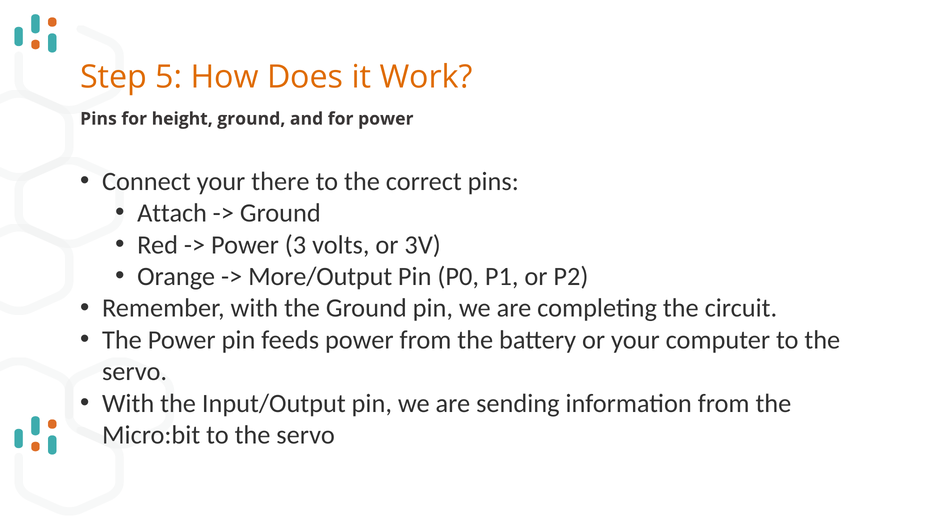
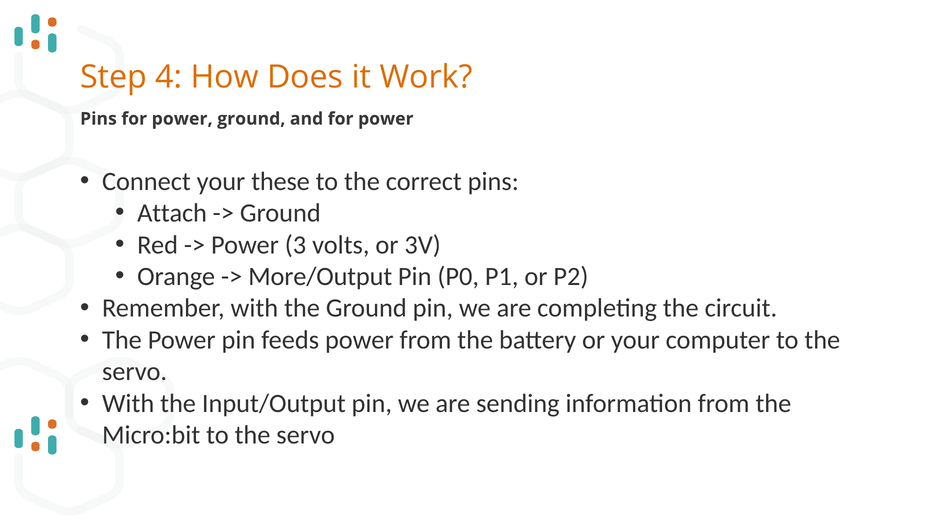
5: 5 -> 4 (169, 77)
Pins for height: height -> power (182, 119)
there: there -> these (281, 181)
